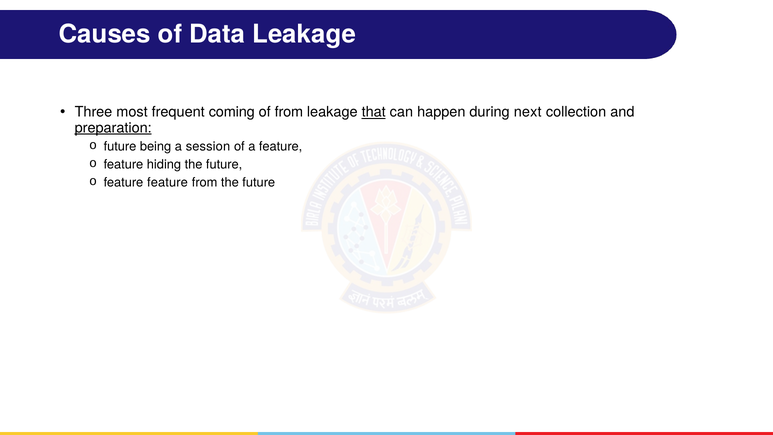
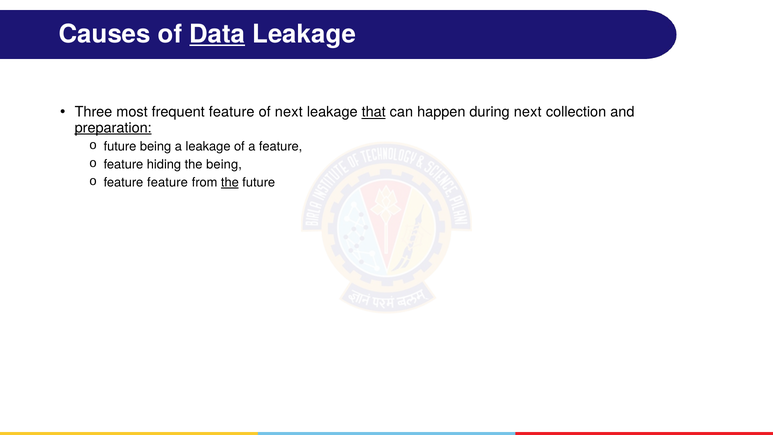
Data underline: none -> present (217, 34)
frequent coming: coming -> feature (232, 112)
of from: from -> next (289, 112)
a session: session -> leakage (208, 147)
hiding the future: future -> being (224, 164)
the underline: none -> present (230, 182)
